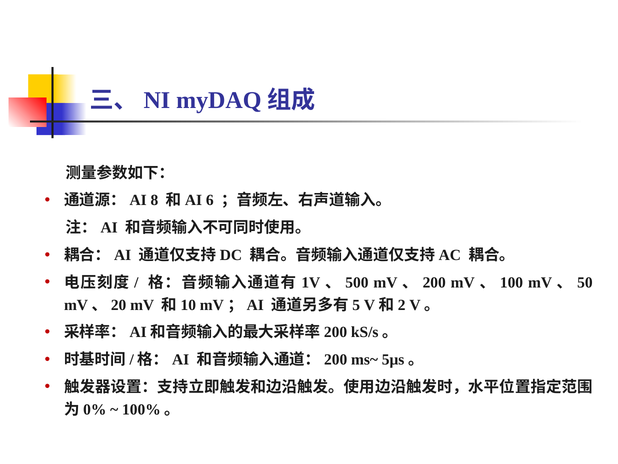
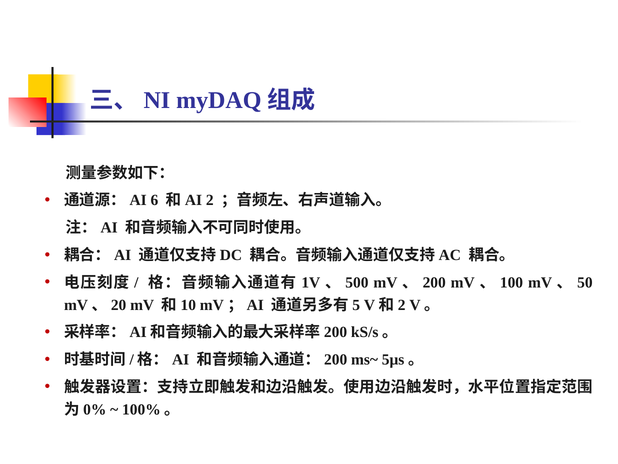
8: 8 -> 6 (154, 200)
6: 6 -> 2 (210, 200)
